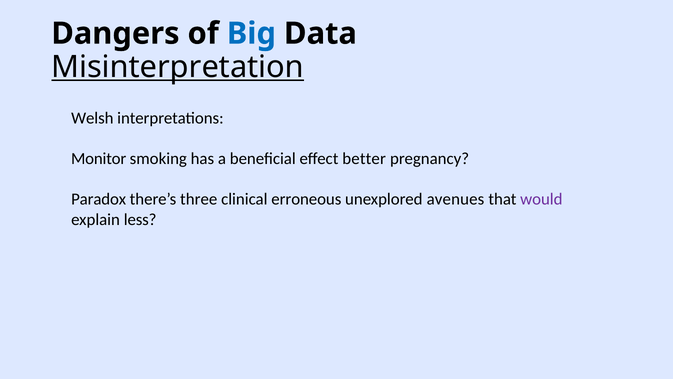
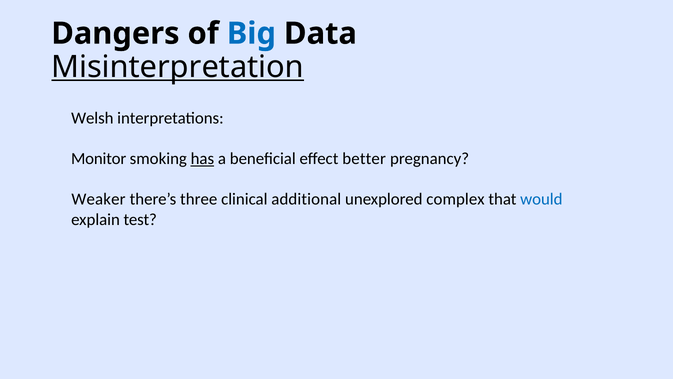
has underline: none -> present (202, 159)
Paradox: Paradox -> Weaker (98, 199)
erroneous: erroneous -> additional (306, 199)
avenues: avenues -> complex (455, 199)
would colour: purple -> blue (541, 199)
less: less -> test (140, 219)
